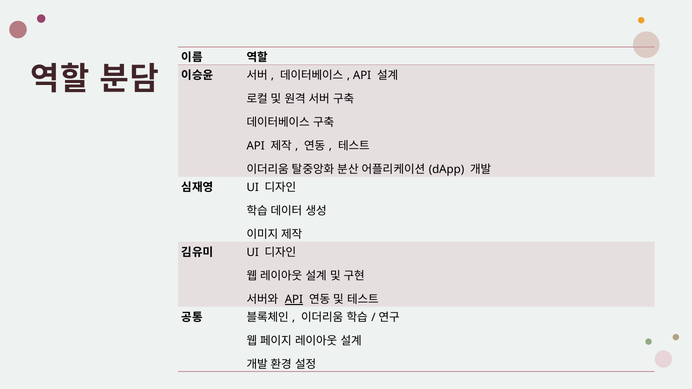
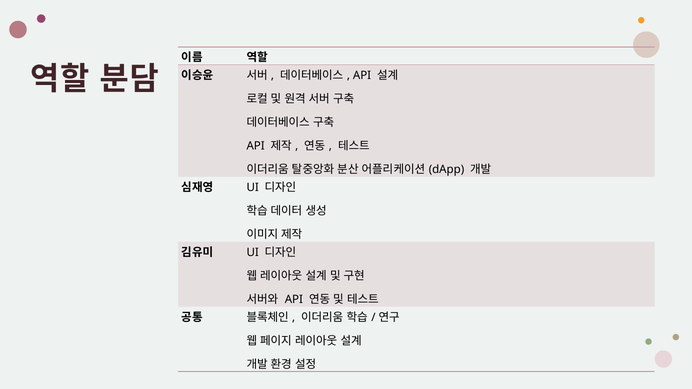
API underline: present -> none (294, 300)
